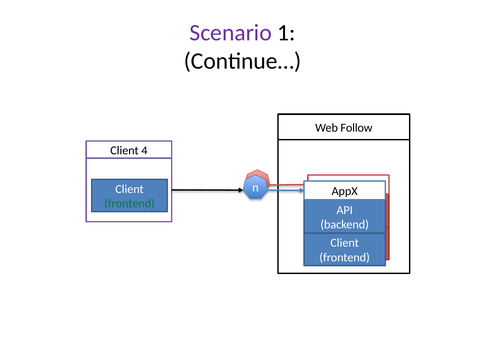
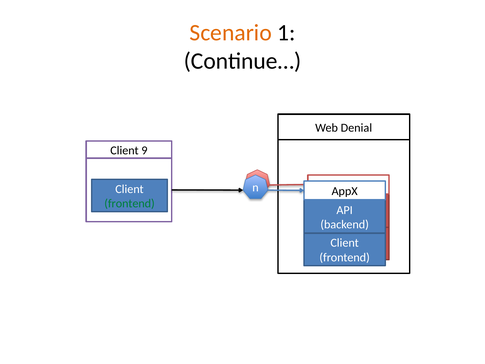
Scenario colour: purple -> orange (231, 33)
Follow: Follow -> Denial (356, 128)
4: 4 -> 9 (144, 150)
